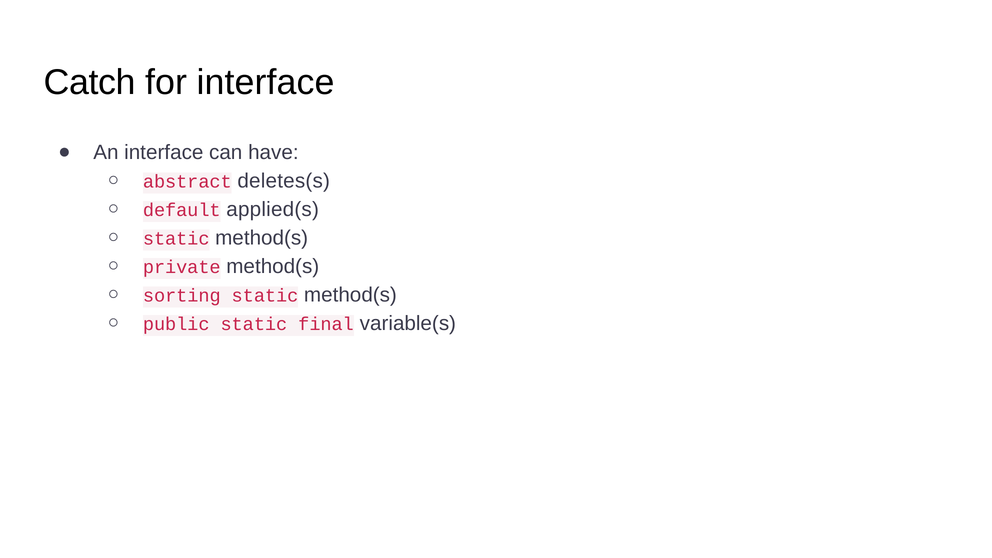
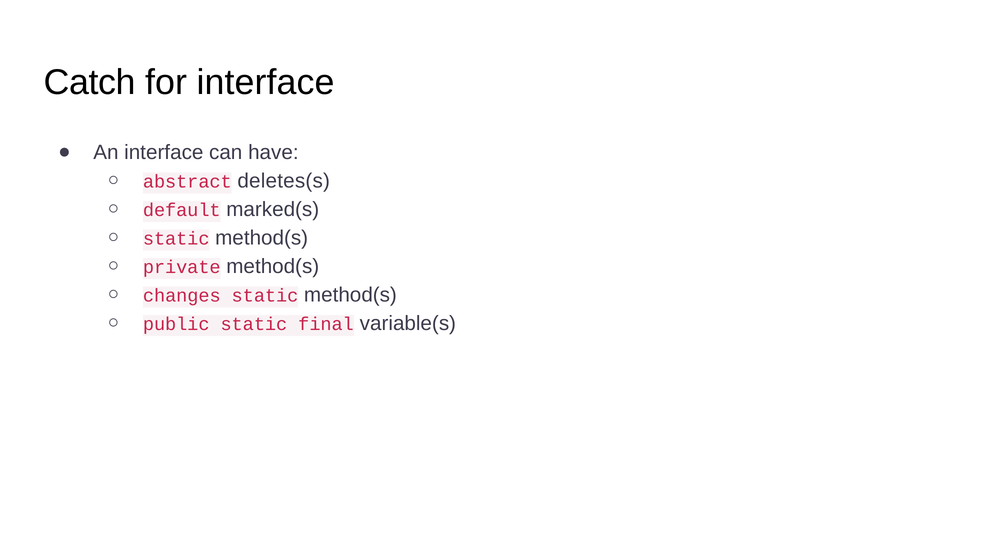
applied(s: applied(s -> marked(s (273, 210)
sorting: sorting -> changes (182, 296)
